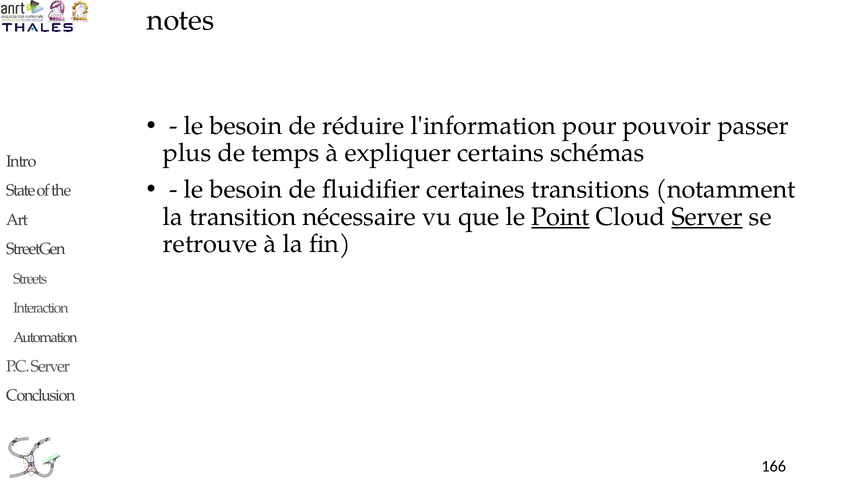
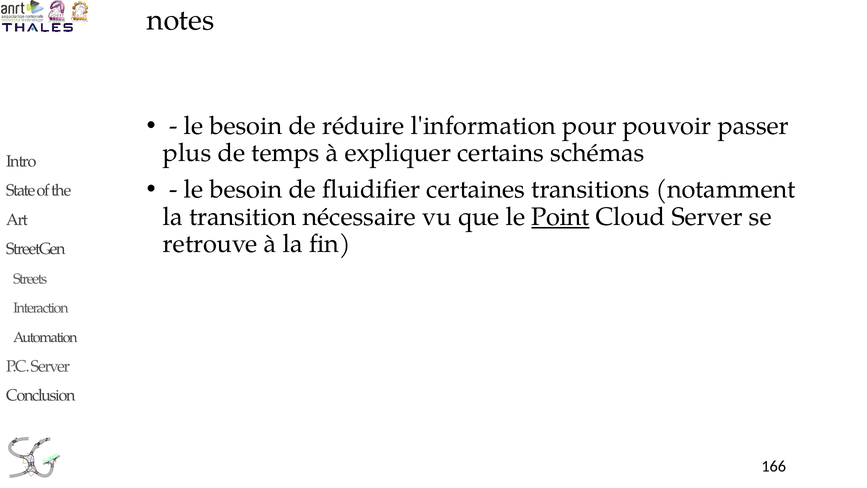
Server underline: present -> none (707, 217)
